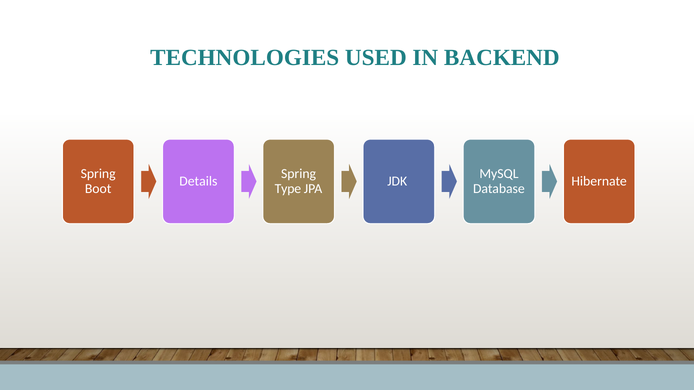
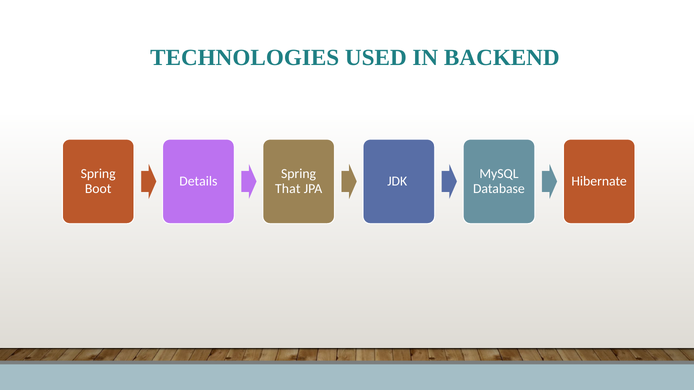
Type: Type -> That (288, 189)
